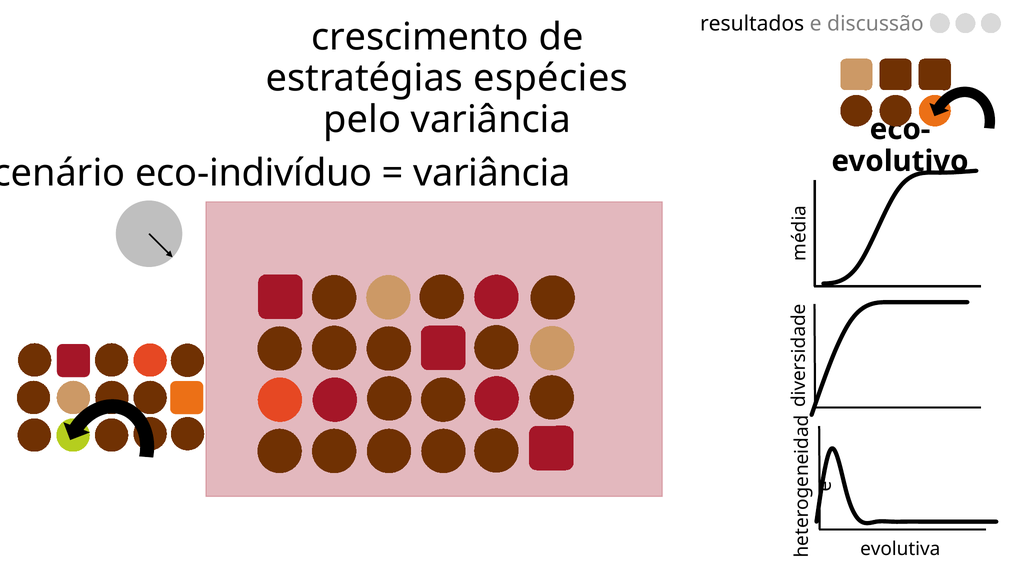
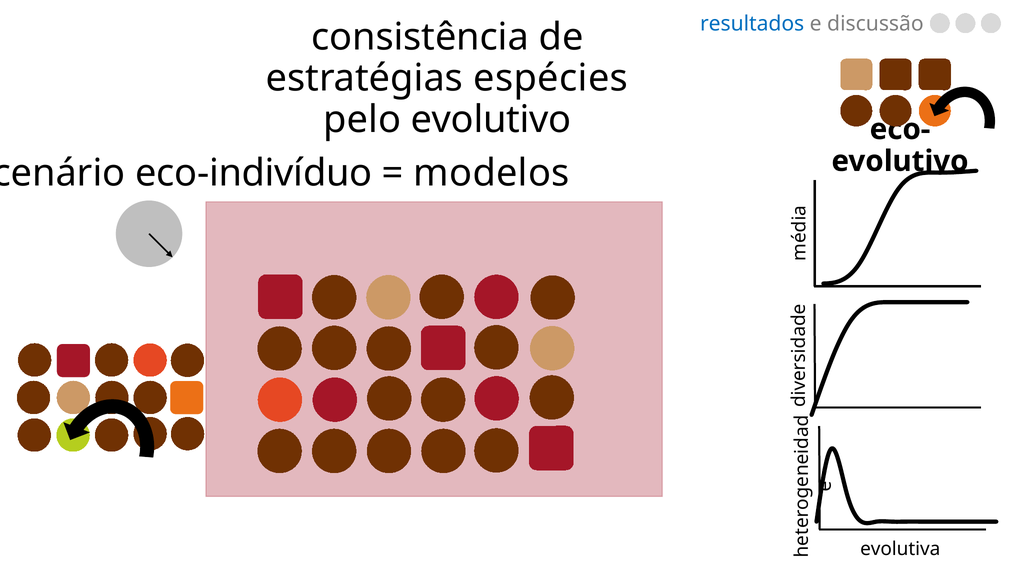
resultados colour: black -> blue (752, 24)
crescimento: crescimento -> consistência (420, 37)
pelo variância: variância -> evolutivo (491, 119)
variância: variância -> modelos (492, 173)
